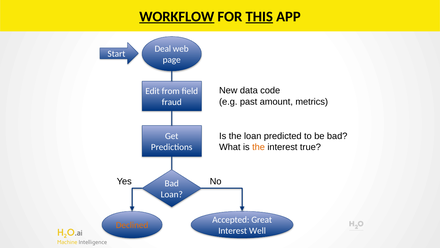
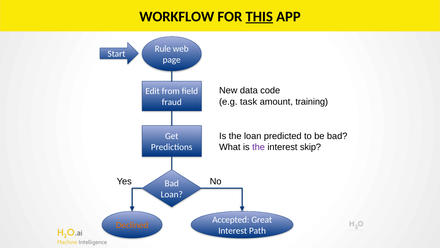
WORKFLOW underline: present -> none (177, 17)
Deal: Deal -> Rule (163, 49)
past: past -> task (249, 101)
metrics: metrics -> training (312, 101)
the colour: orange -> purple (259, 147)
true: true -> skip (310, 147)
Well: Well -> Path (257, 230)
